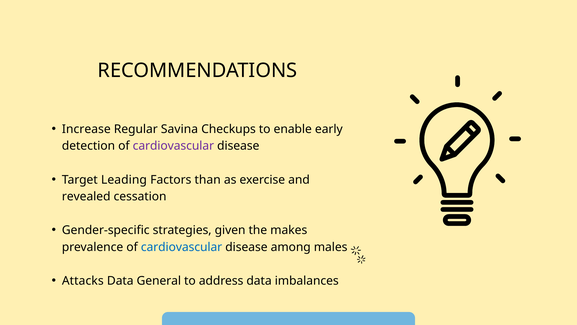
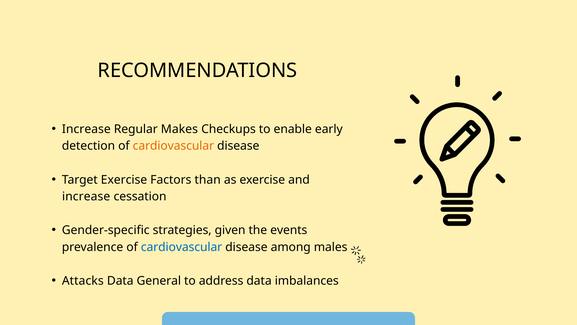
Savina: Savina -> Makes (179, 129)
cardiovascular colour: purple -> orange (173, 146)
Target Leading: Leading -> Exercise (124, 179)
revealed: revealed -> increase (86, 196)
makes: makes -> events (289, 230)
